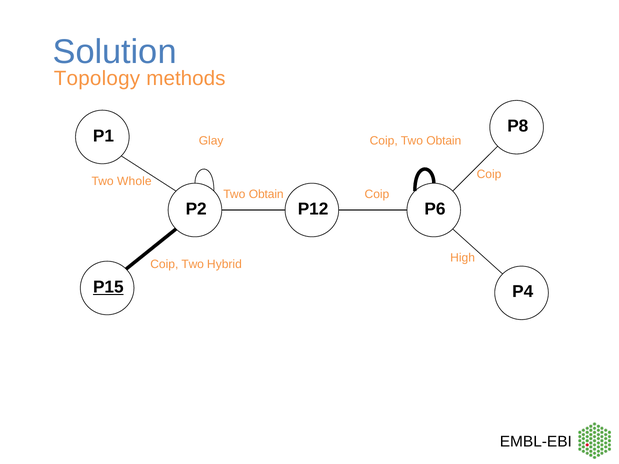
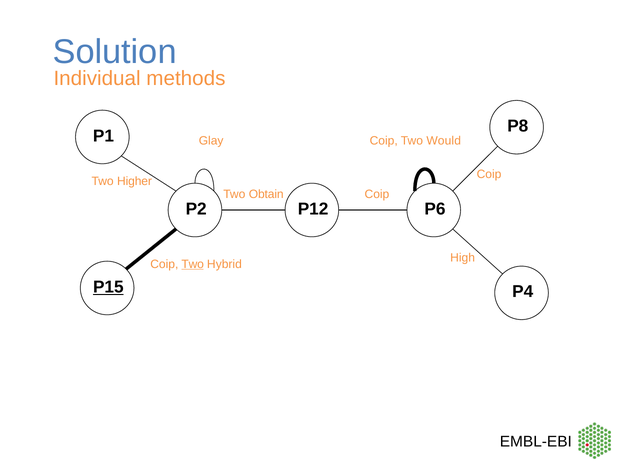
Topology: Topology -> Individual (97, 78)
Coip Two Obtain: Obtain -> Would (444, 141)
Whole: Whole -> Higher (135, 181)
Two underline: none -> present (193, 264)
